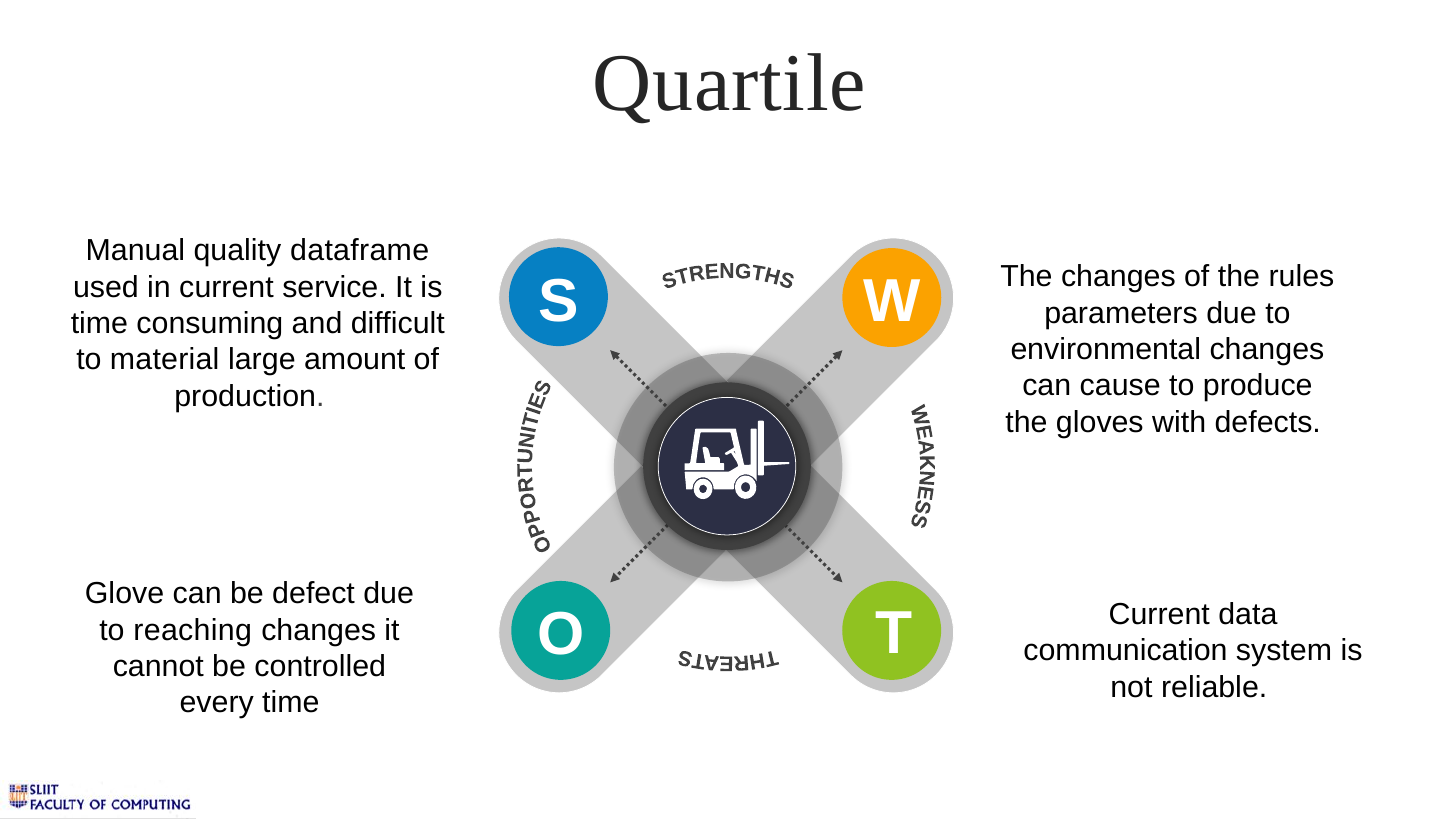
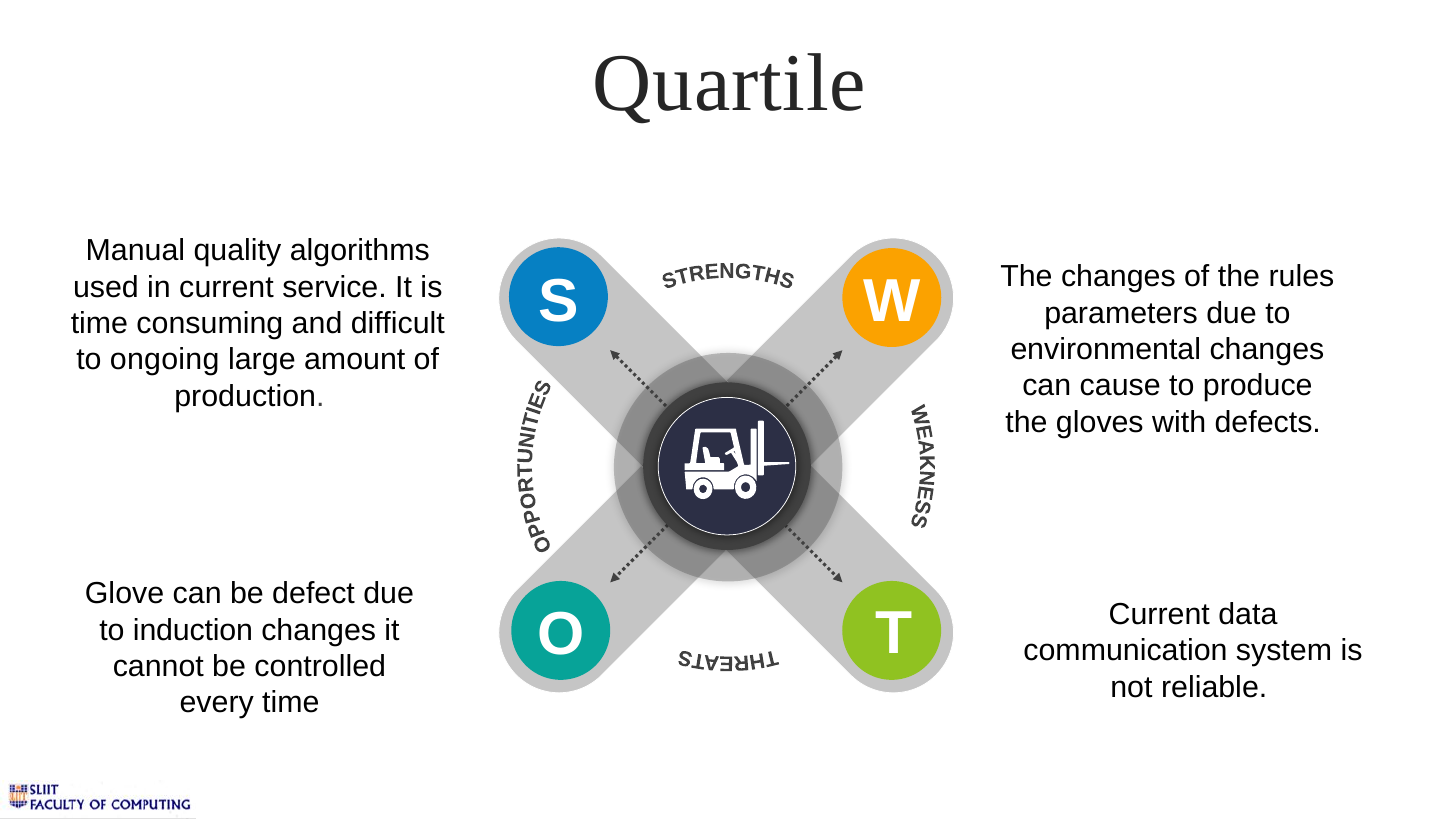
dataframe: dataframe -> algorithms (360, 251)
material: material -> ongoing (165, 360)
reaching: reaching -> induction (193, 630)
